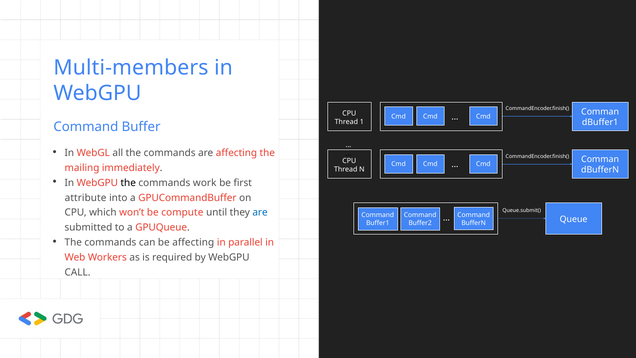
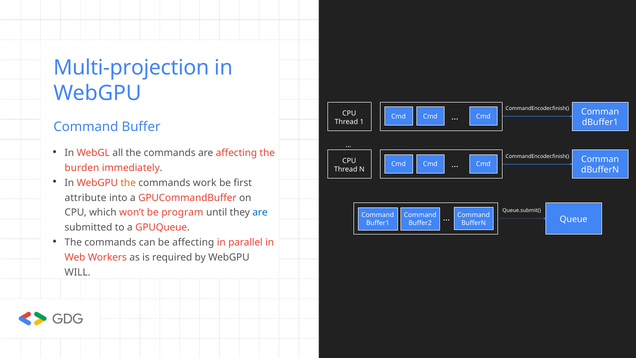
Multi-members: Multi-members -> Multi-projection (131, 68)
mailing: mailing -> burden (82, 168)
the colour: black -> orange (128, 183)
compute: compute -> program (182, 213)
CALL: CALL -> WILL (78, 272)
